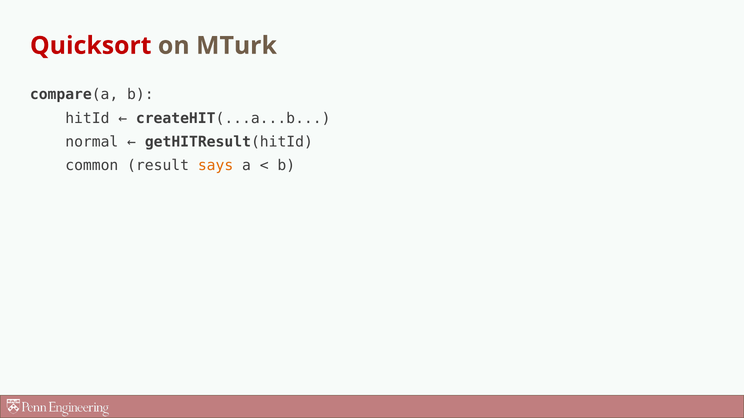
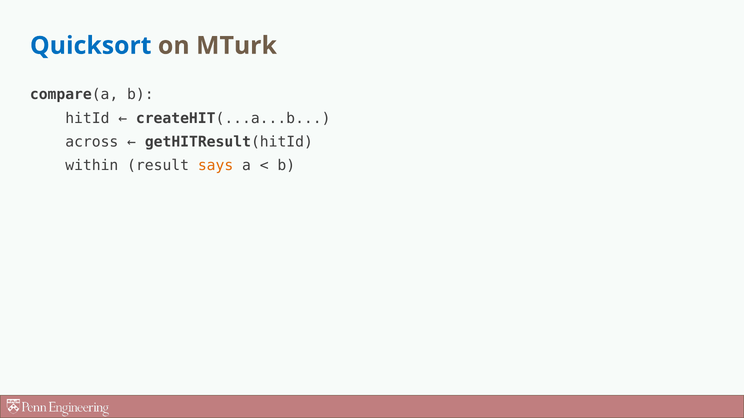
Quicksort colour: red -> blue (91, 46)
normal: normal -> across (92, 142)
common: common -> within (92, 166)
